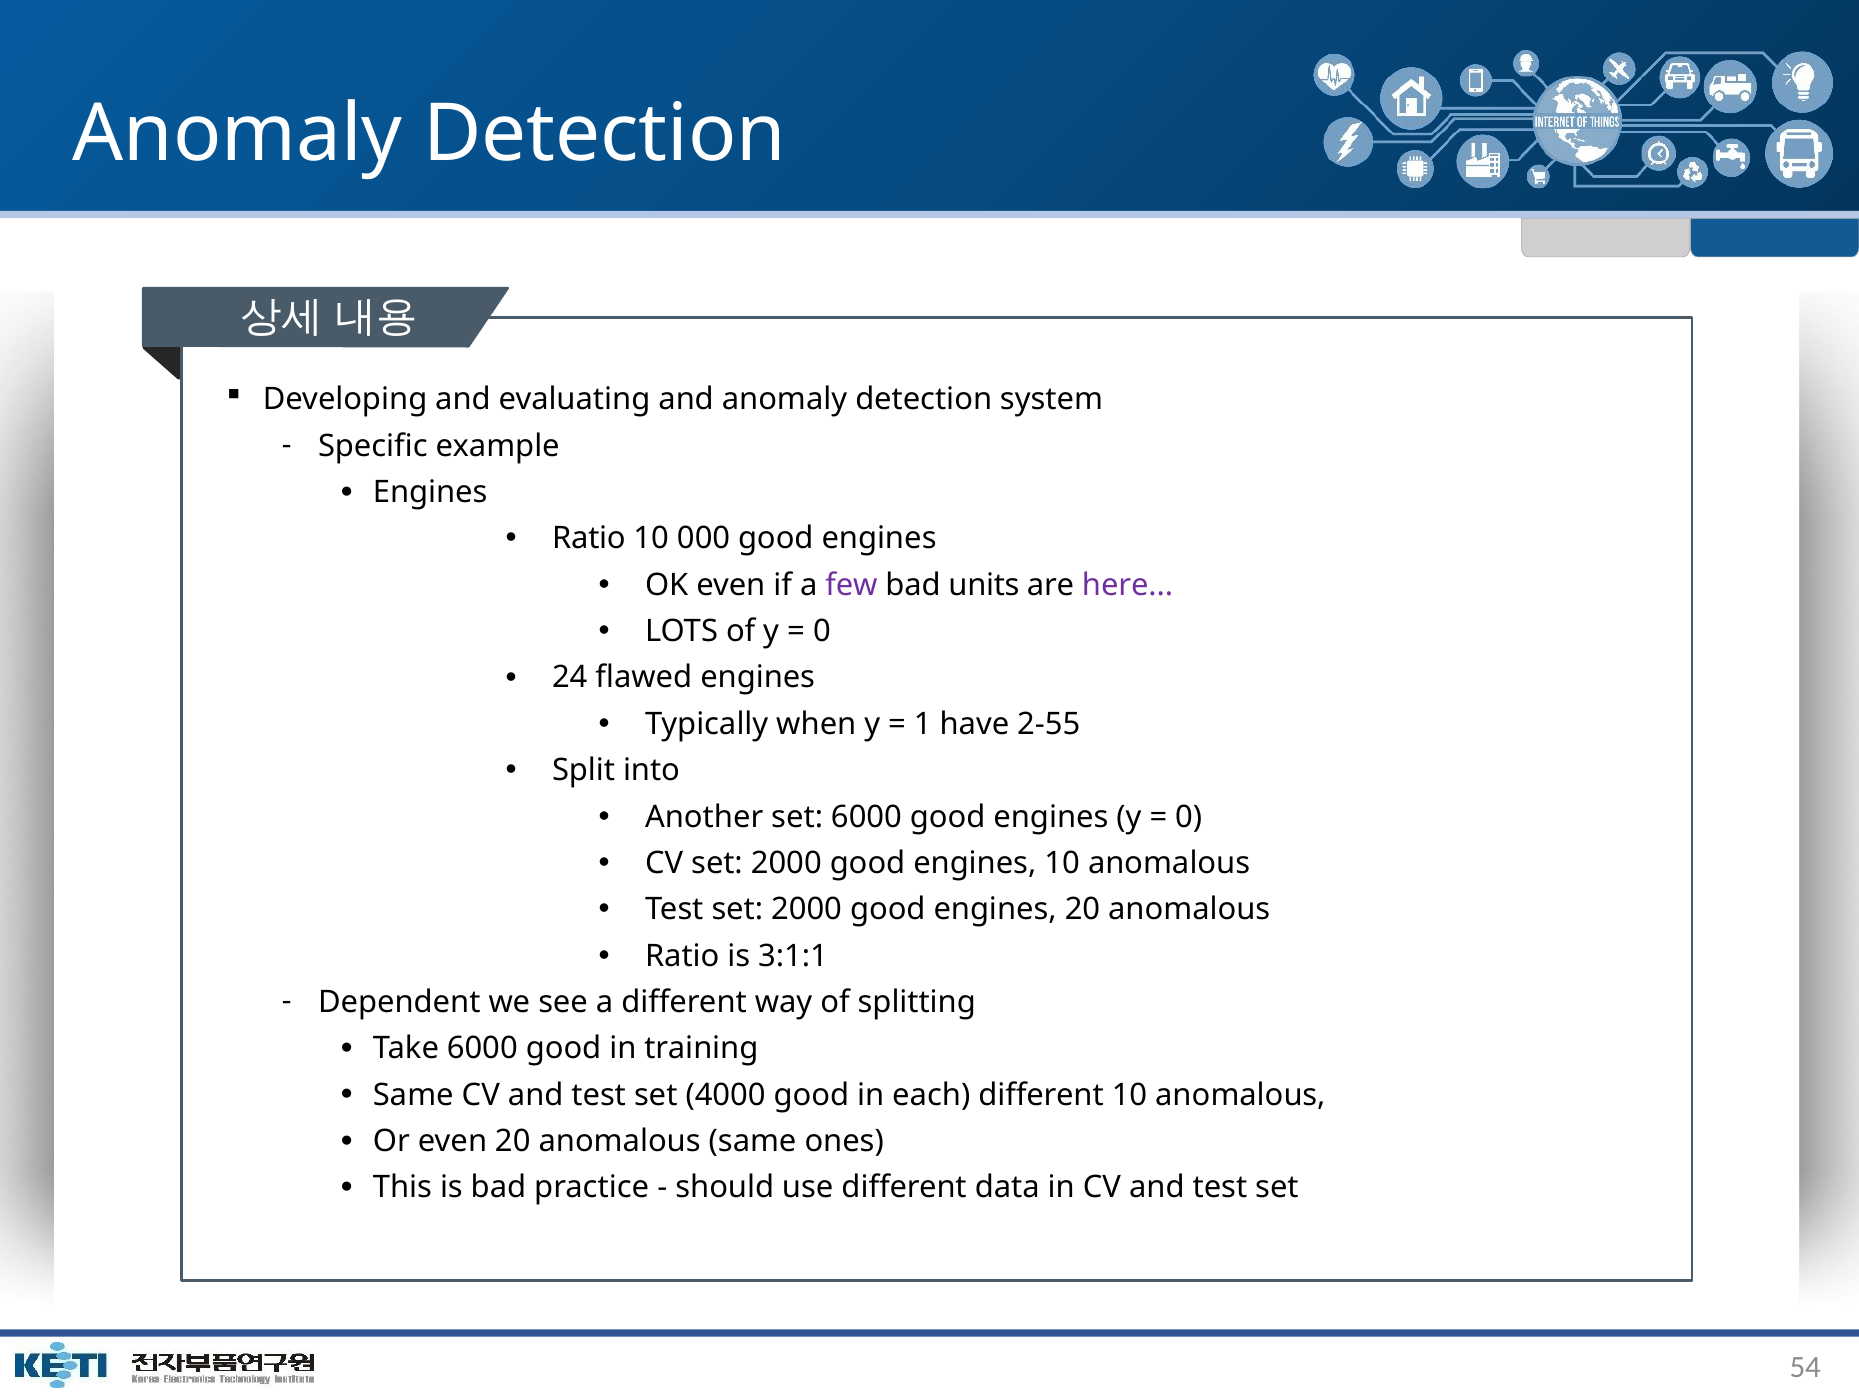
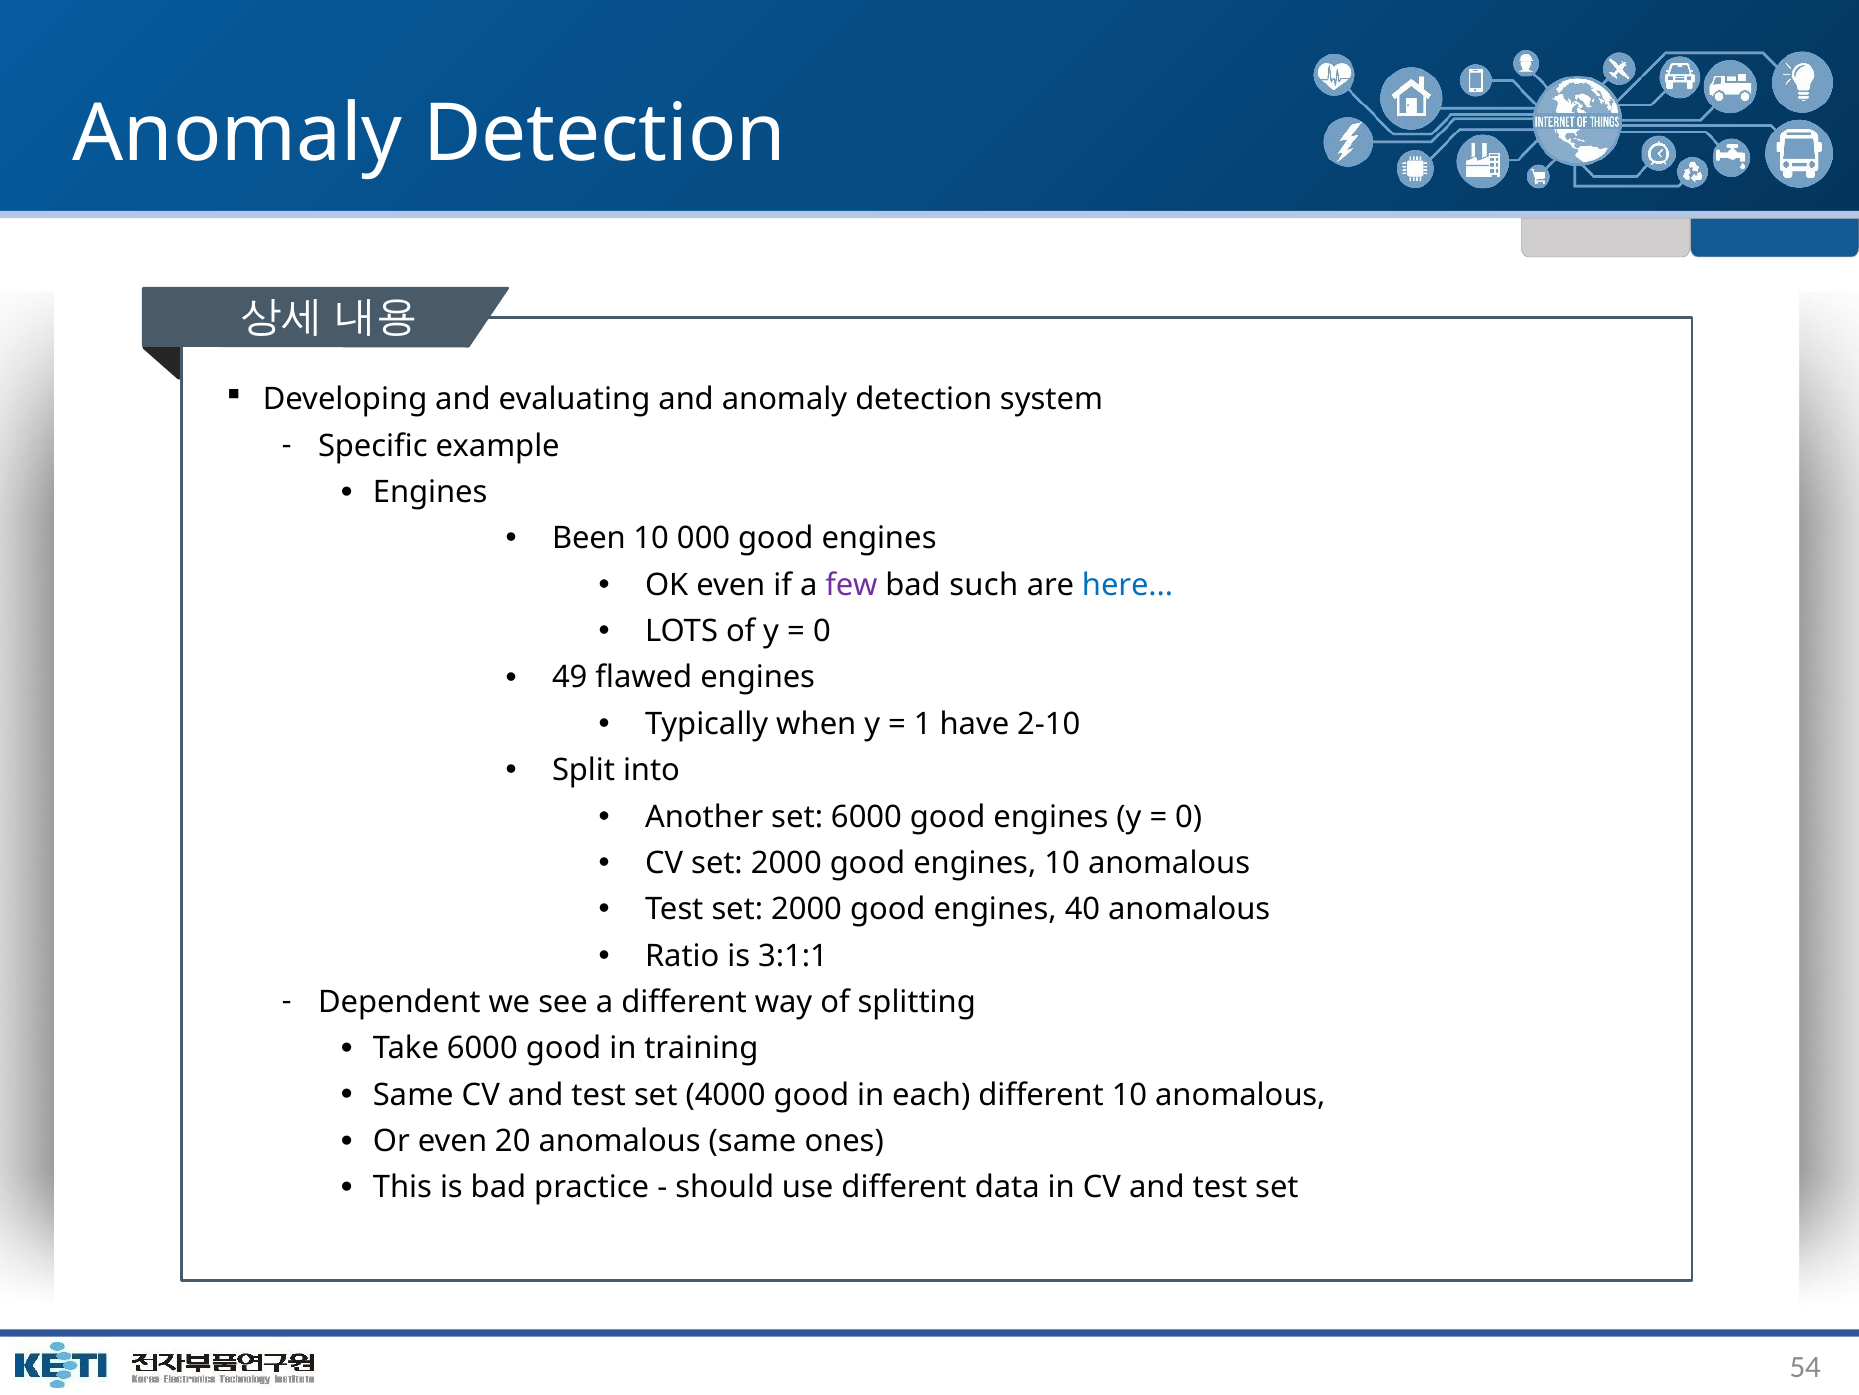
Ratio: Ratio -> Been (589, 538)
units: units -> such (984, 585)
here colour: purple -> blue (1128, 585)
24: 24 -> 49 (570, 677)
2-55: 2-55 -> 2-10 (1049, 724)
engines 20: 20 -> 40 (1082, 909)
